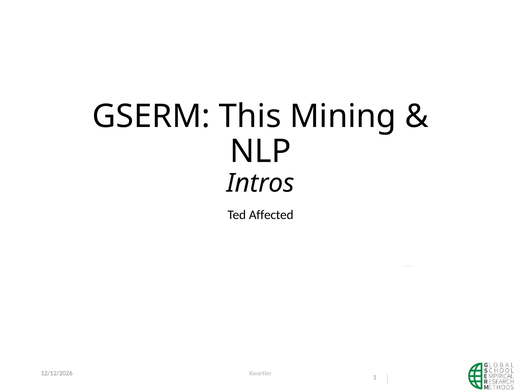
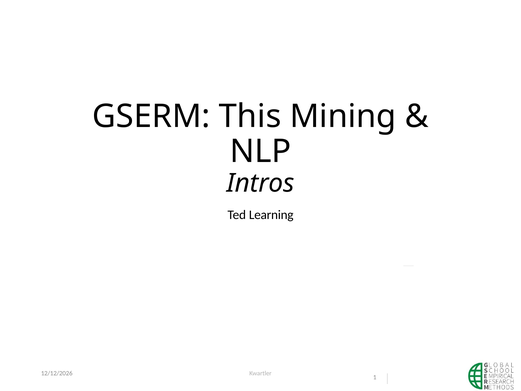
Affected: Affected -> Learning (271, 215)
